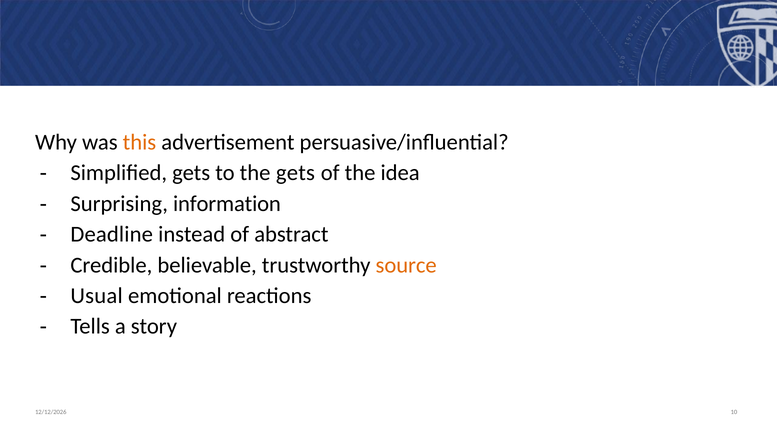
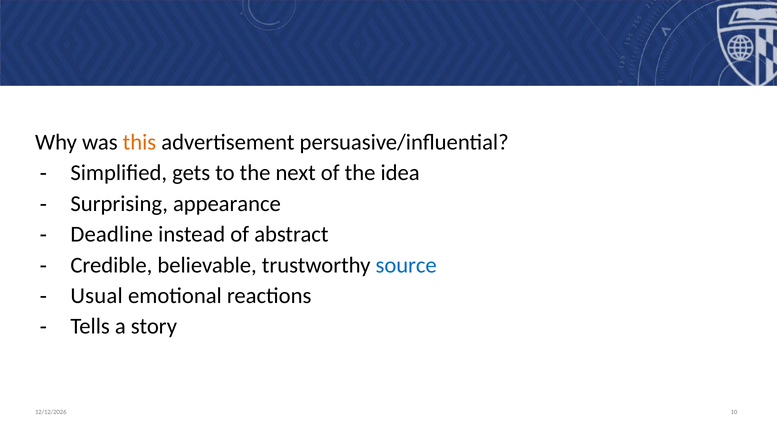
the gets: gets -> next (296, 173)
information: information -> appearance (227, 204)
source colour: orange -> blue (406, 265)
